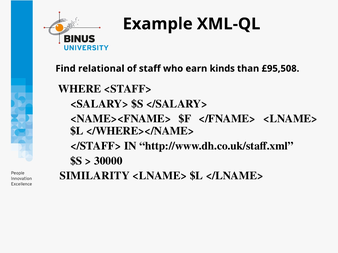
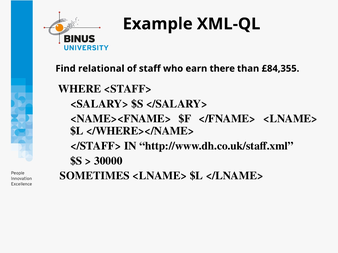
kinds: kinds -> there (222, 69)
£95,508: £95,508 -> £84,355 (280, 69)
SIMILARITY: SIMILARITY -> SOMETIMES (95, 176)
